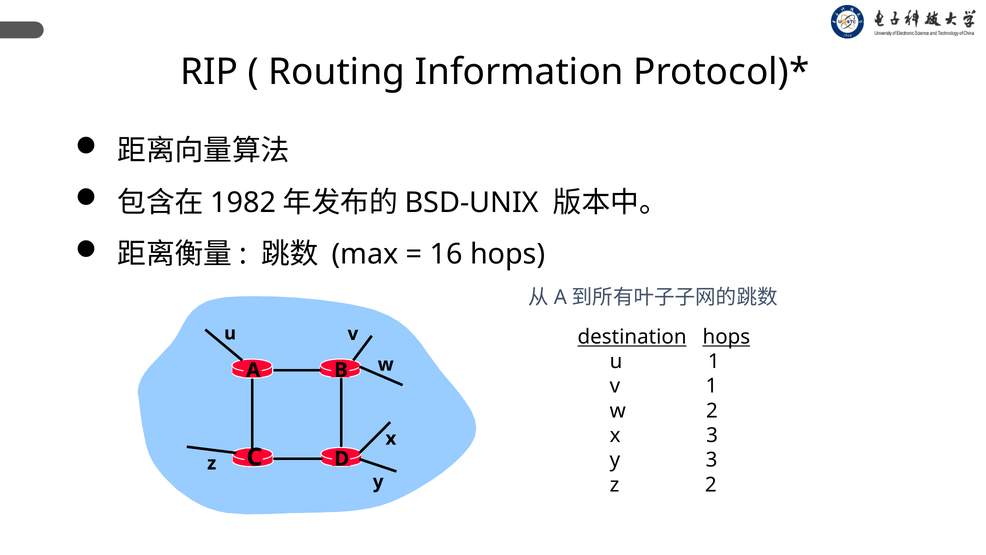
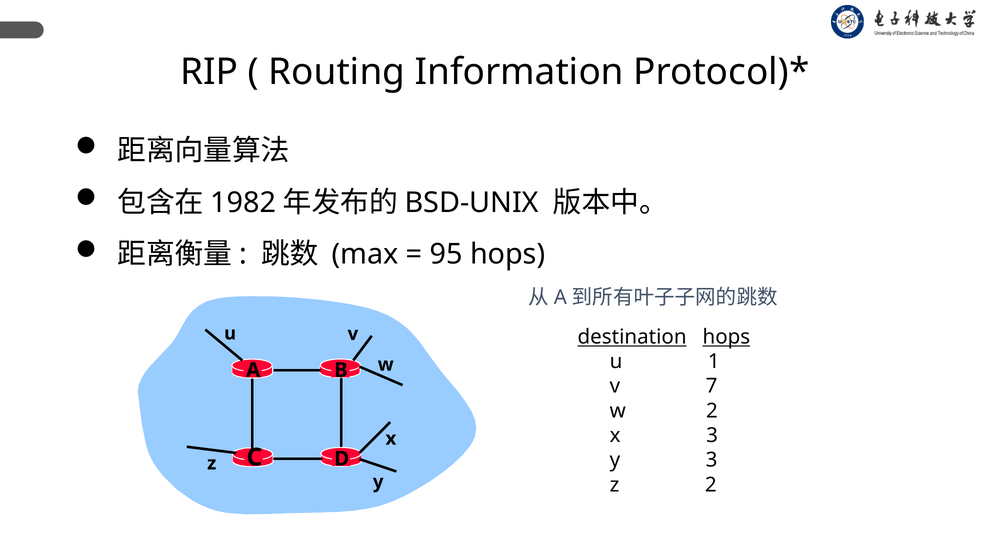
16: 16 -> 95 (446, 254)
1: 1 -> 7 (712, 386)
